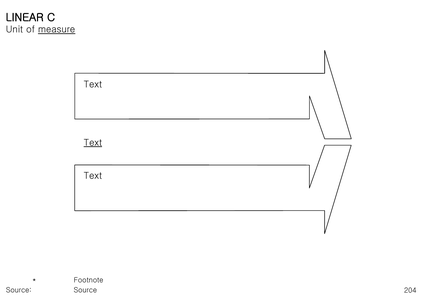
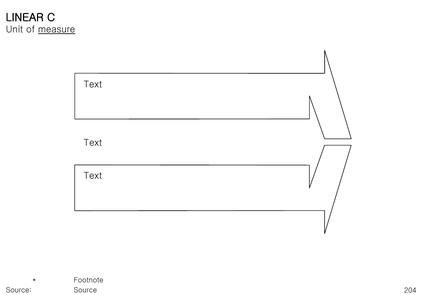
Text underline: present -> none (93, 143)
